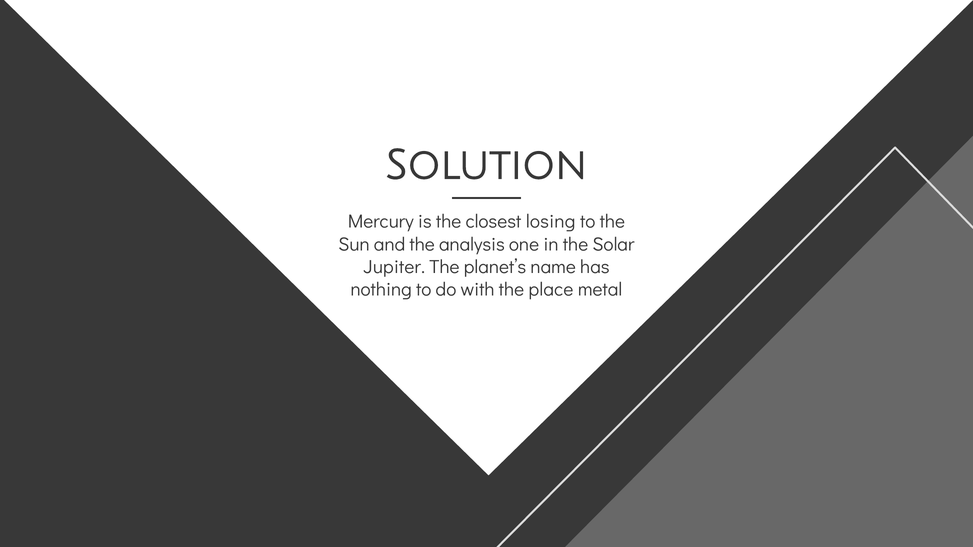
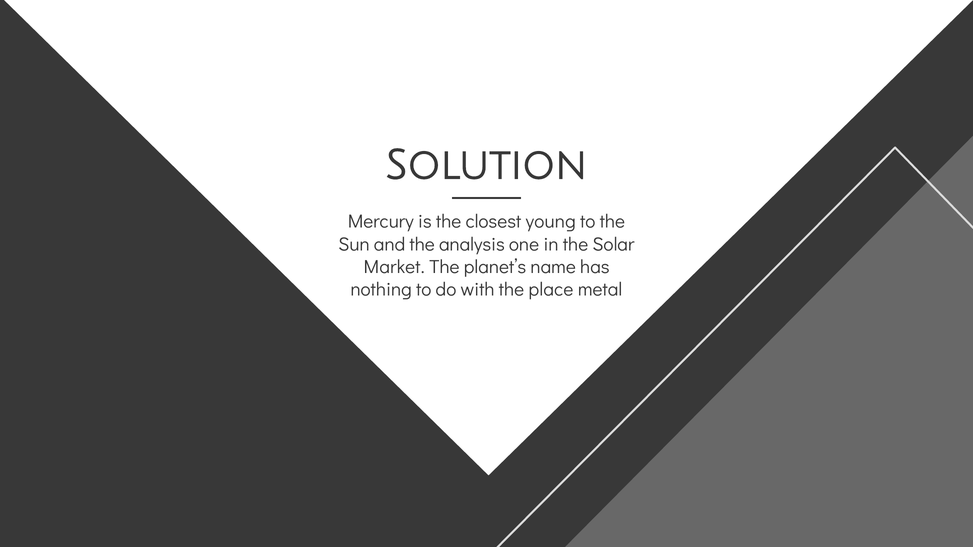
losing: losing -> young (551, 222)
Jupiter: Jupiter -> Market (394, 267)
